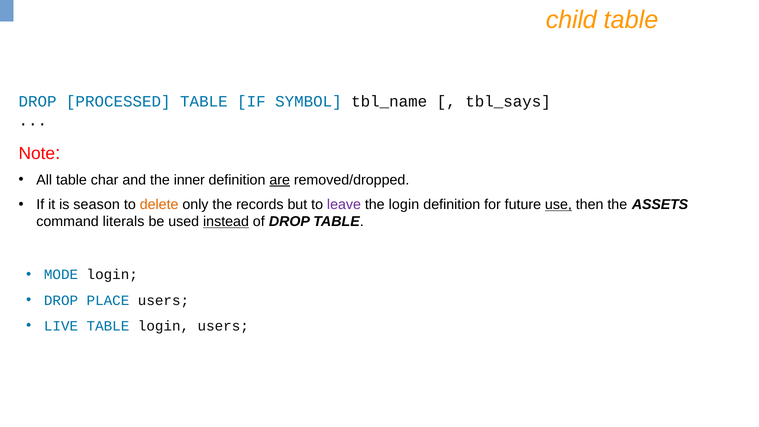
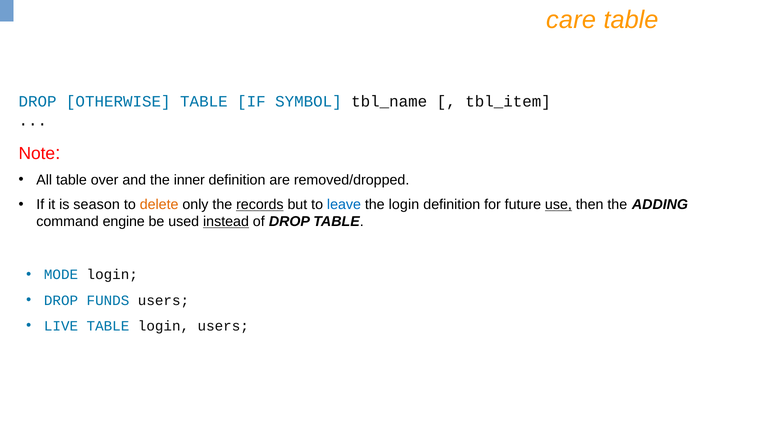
child: child -> care (571, 20)
PROCESSED: PROCESSED -> OTHERWISE (118, 102)
tbl_says: tbl_says -> tbl_item (508, 102)
char: char -> over (105, 180)
are underline: present -> none (280, 180)
records underline: none -> present (260, 205)
leave colour: purple -> blue (344, 205)
ASSETS: ASSETS -> ADDING (660, 205)
literals: literals -> engine (124, 222)
PLACE: PLACE -> FUNDS (108, 300)
